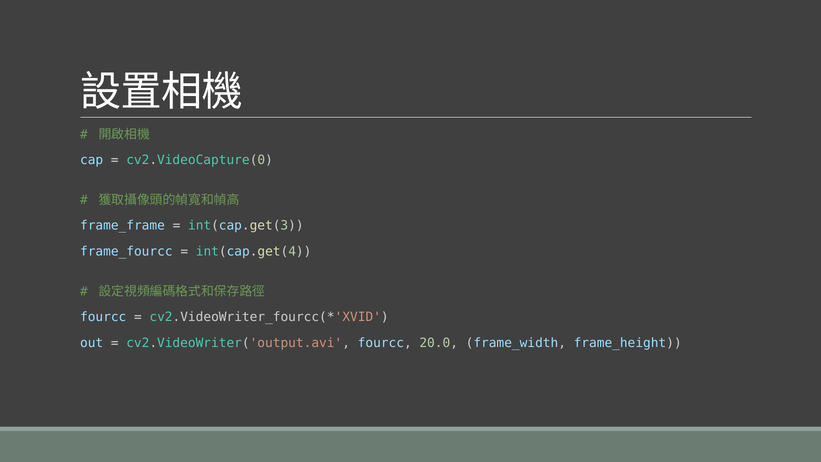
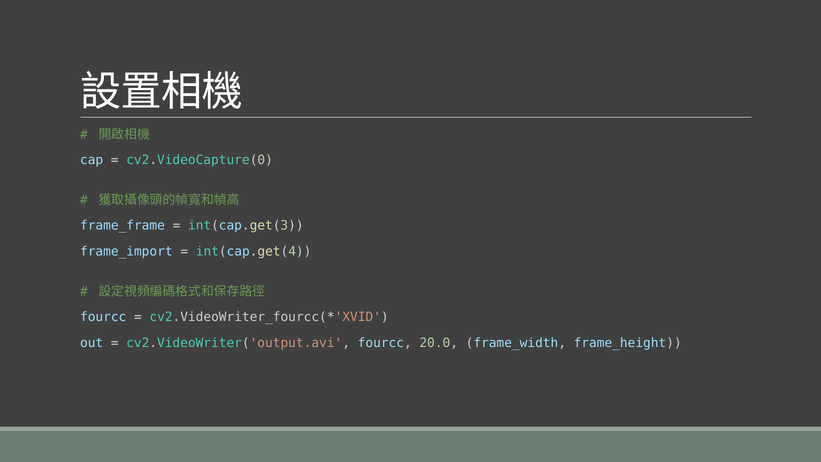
frame_fourcc: frame_fourcc -> frame_import (126, 251)
